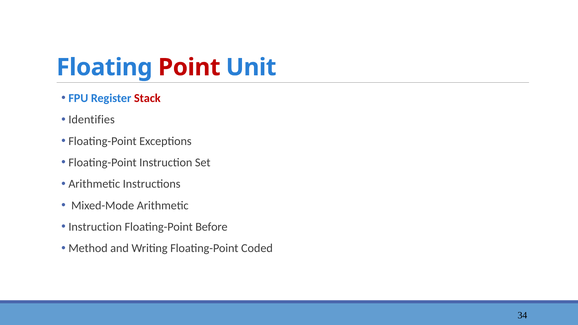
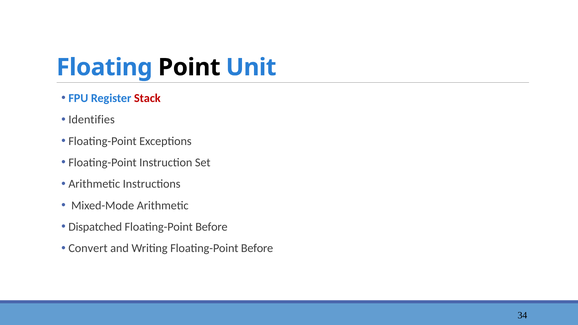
Point colour: red -> black (189, 67)
Instruction: Instruction -> Dispatched (95, 227)
Method: Method -> Convert (88, 248)
Writing Floating-Point Coded: Coded -> Before (257, 248)
